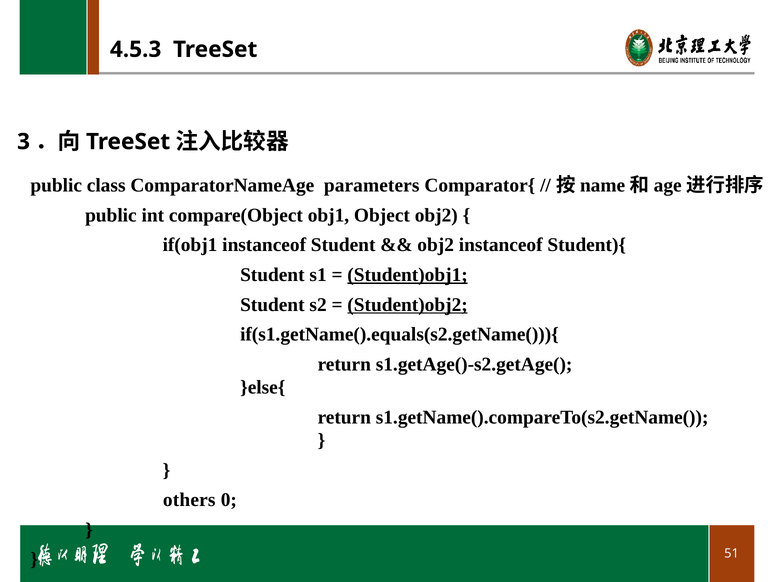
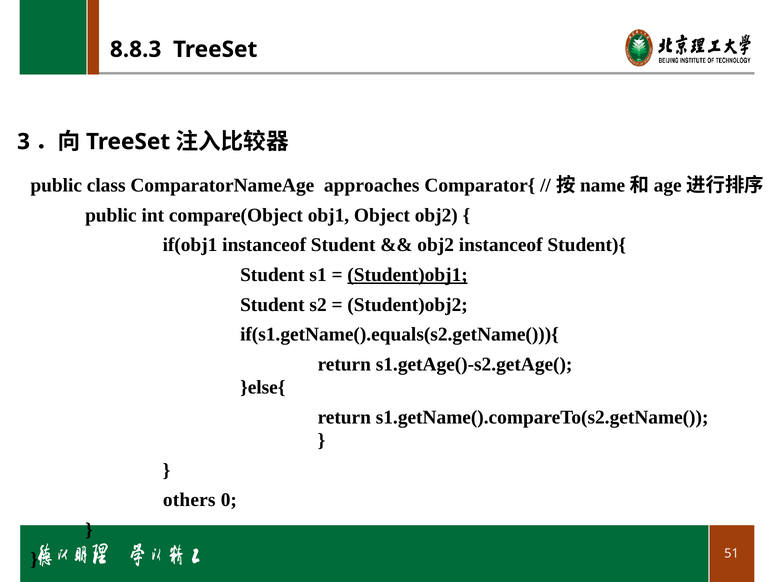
4.5.3: 4.5.3 -> 8.8.3 (136, 49)
parameters: parameters -> approaches (372, 185)
Student)obj2 underline: present -> none (408, 304)
